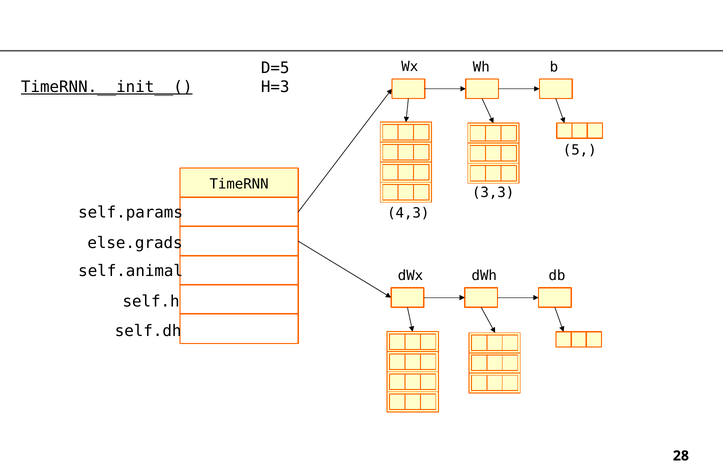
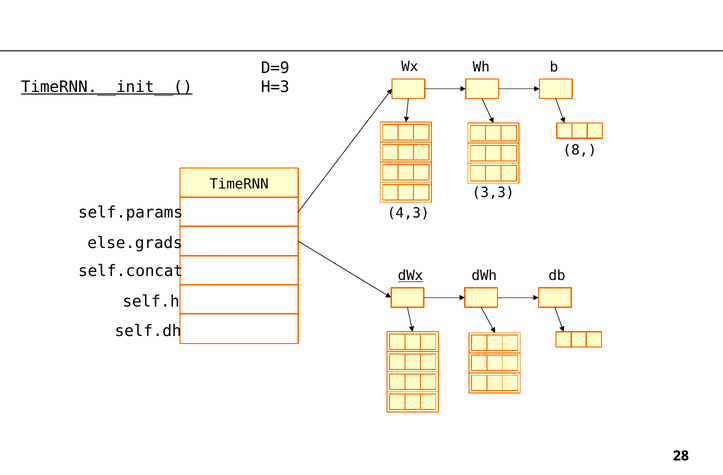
D=5: D=5 -> D=9 (275, 68)
5: 5 -> 8 (580, 150)
self.animal: self.animal -> self.concat (131, 271)
dWx underline: none -> present (411, 276)
